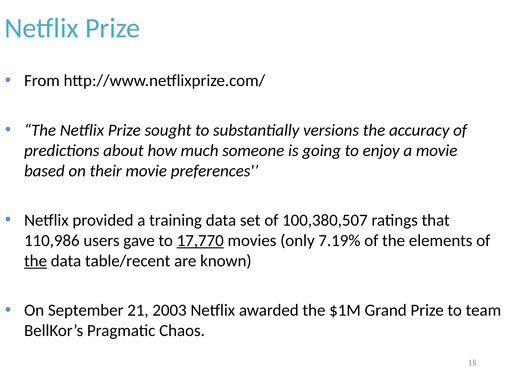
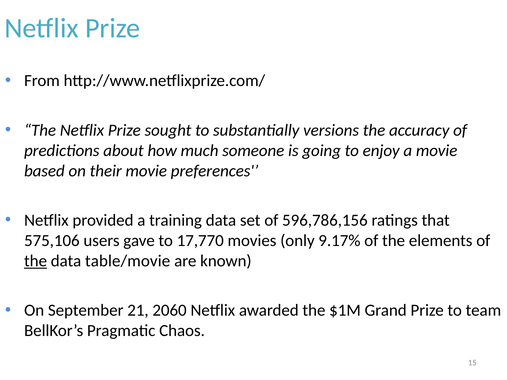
100,380,507: 100,380,507 -> 596,786,156 (325, 220)
110,986: 110,986 -> 575,106 (52, 241)
17,770 underline: present -> none (200, 241)
7.19%: 7.19% -> 9.17% (339, 241)
table/recent: table/recent -> table/movie (128, 261)
2003: 2003 -> 2060 (170, 311)
